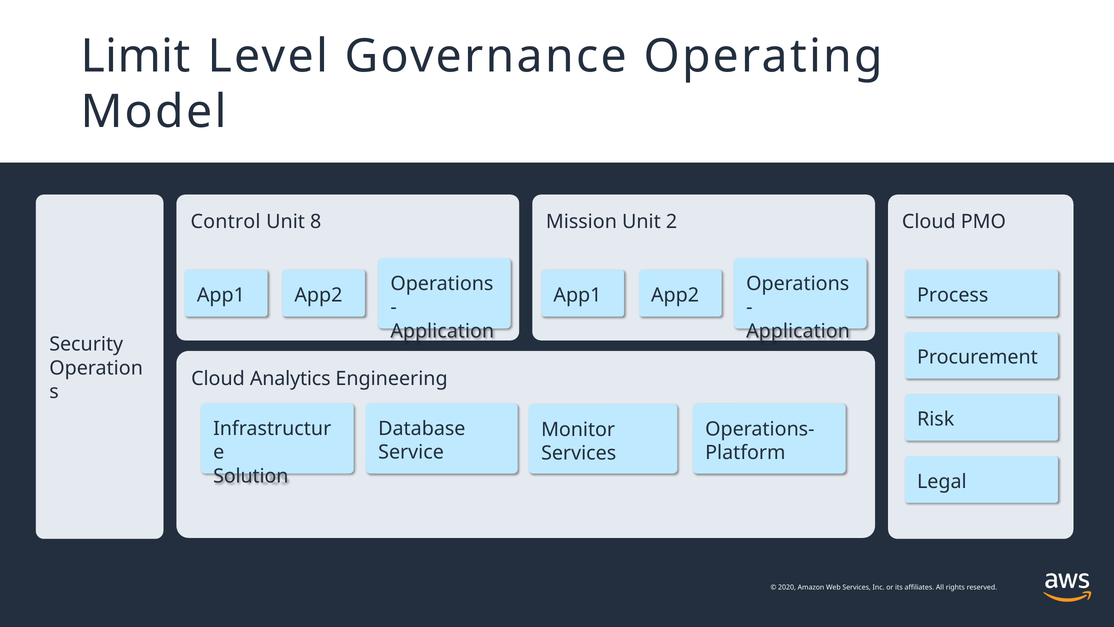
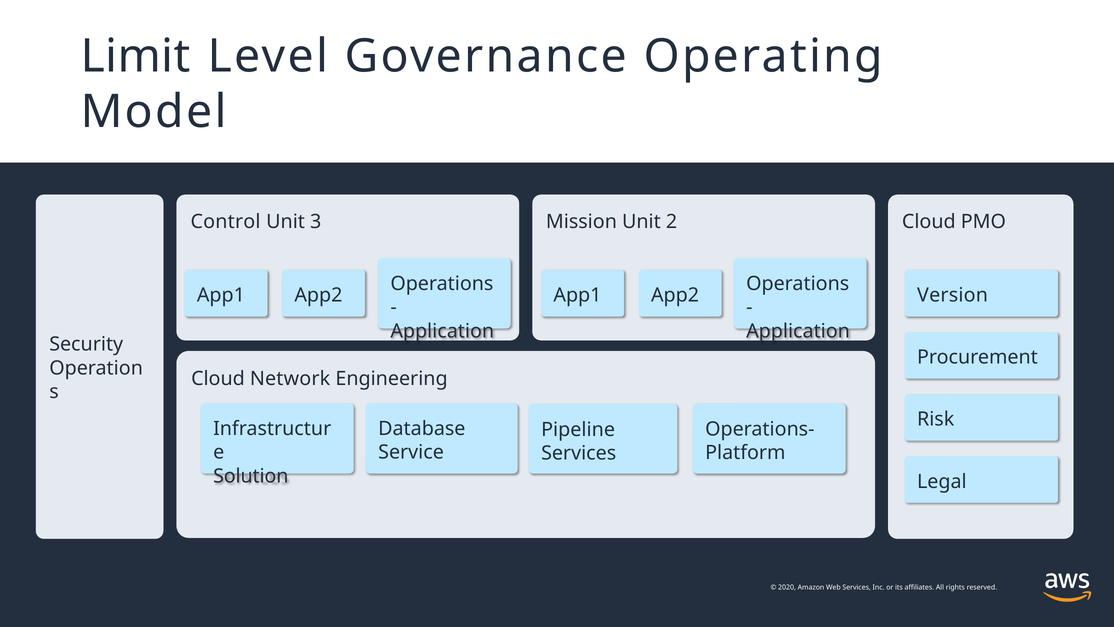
8: 8 -> 3 (316, 221)
Process: Process -> Version (953, 295)
Analytics: Analytics -> Network (290, 379)
Monitor: Monitor -> Pipeline (578, 429)
